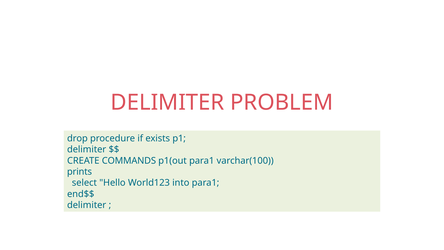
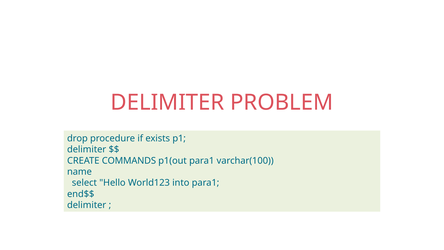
prints: prints -> name (79, 172)
